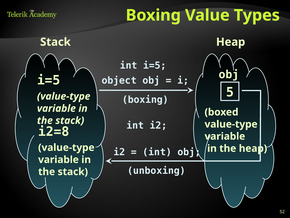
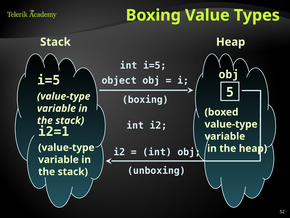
i2=8: i2=8 -> i2=1 (54, 131)
